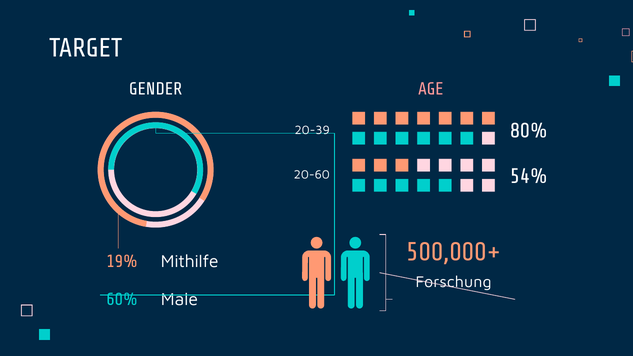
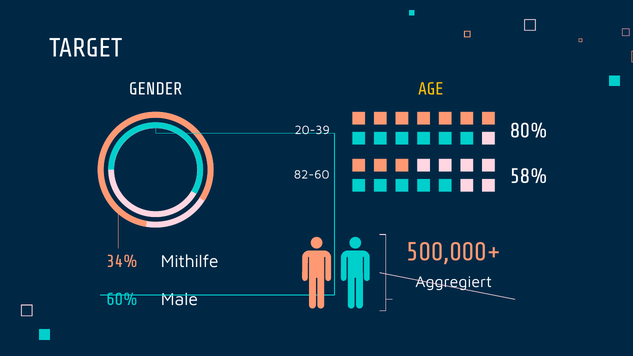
AGE colour: pink -> yellow (431, 89)
54%: 54% -> 58% (529, 176)
20-60: 20-60 -> 82-60 (312, 175)
19%: 19% -> 34% (122, 261)
Forschung: Forschung -> Aggregiert (454, 282)
